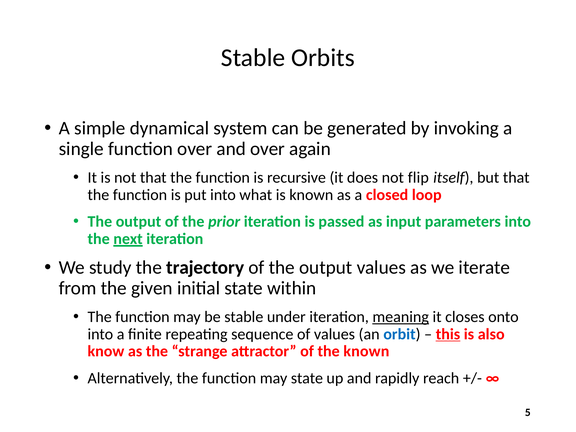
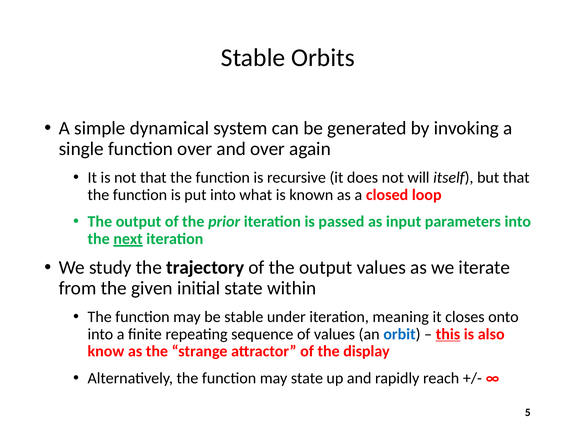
flip: flip -> will (418, 177)
meaning underline: present -> none (401, 317)
the known: known -> display (367, 351)
